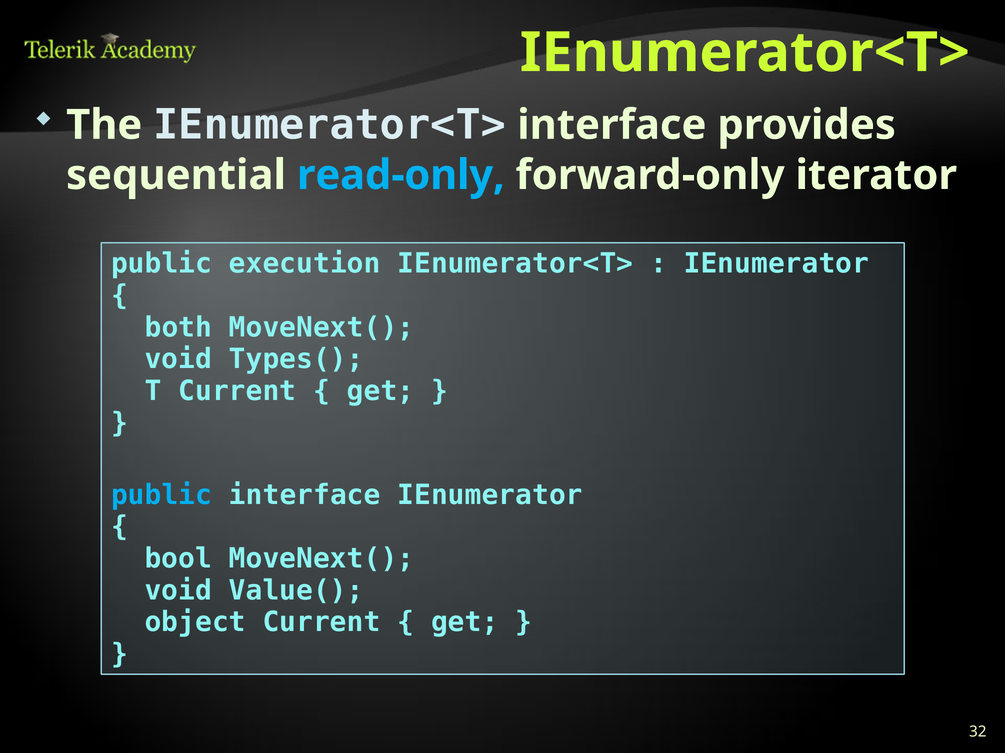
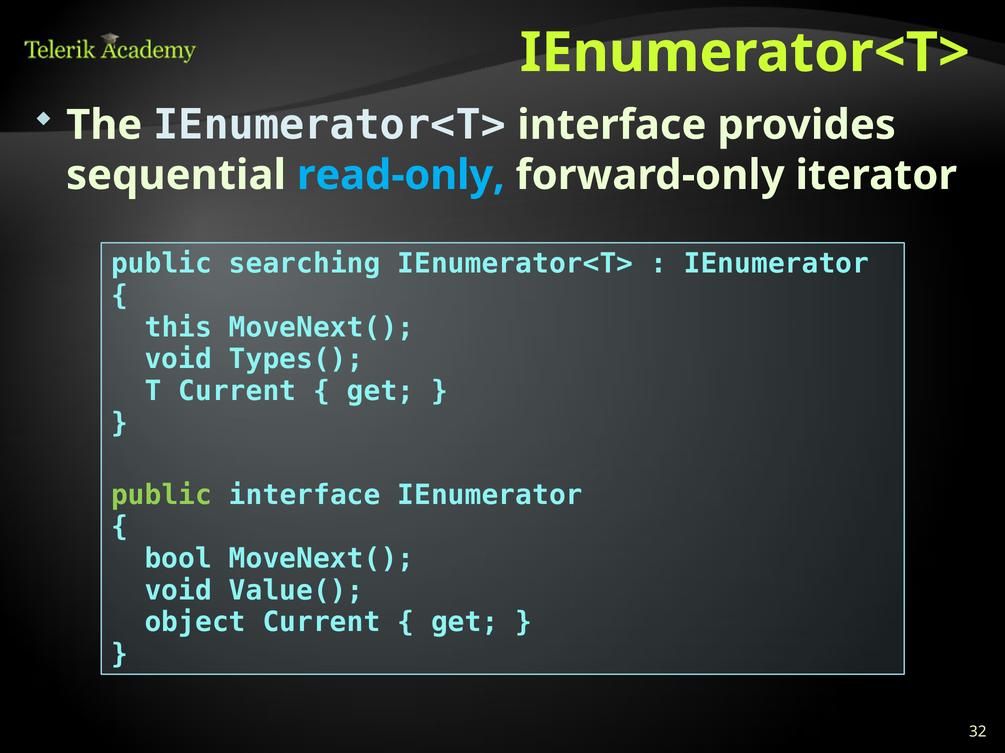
execution: execution -> searching (305, 264)
both: both -> this (178, 328)
public colour: light blue -> light green (162, 495)
